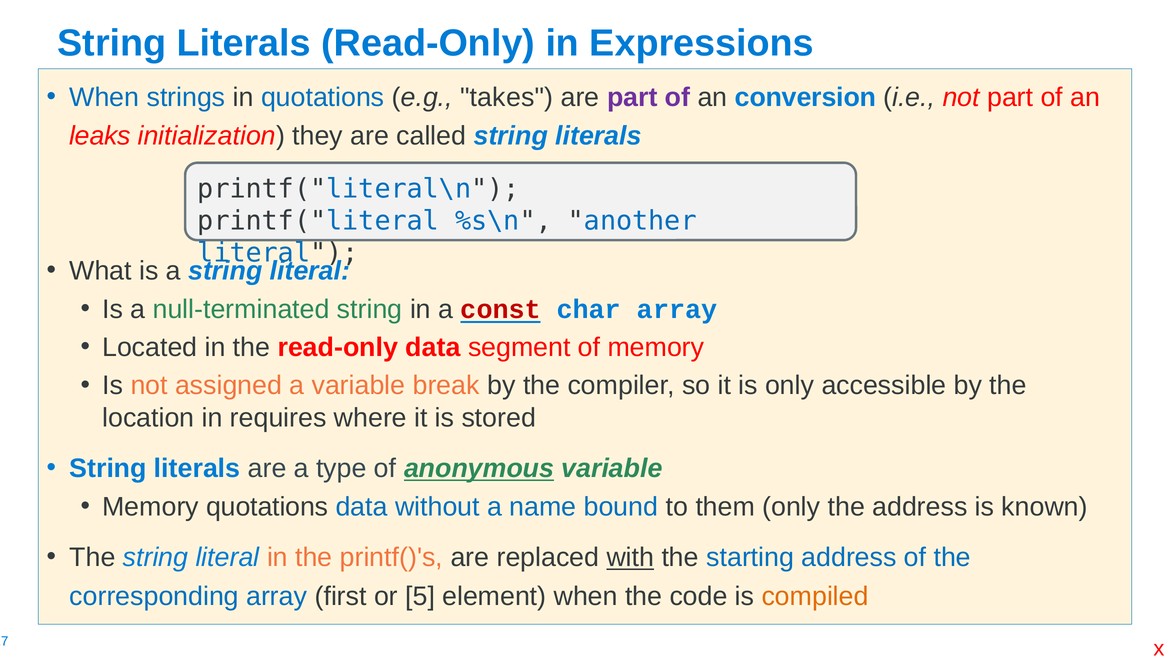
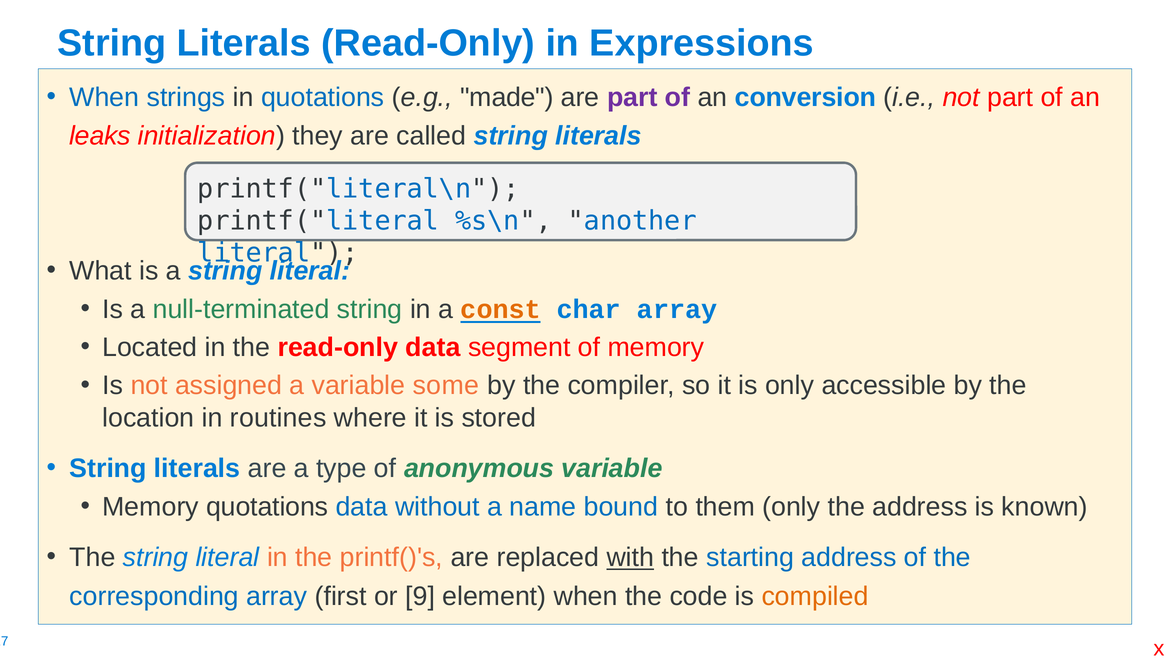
takes: takes -> made (507, 98)
const colour: red -> orange (501, 309)
break: break -> some (446, 386)
requires: requires -> routines (278, 418)
anonymous underline: present -> none (479, 469)
5: 5 -> 9 (420, 596)
